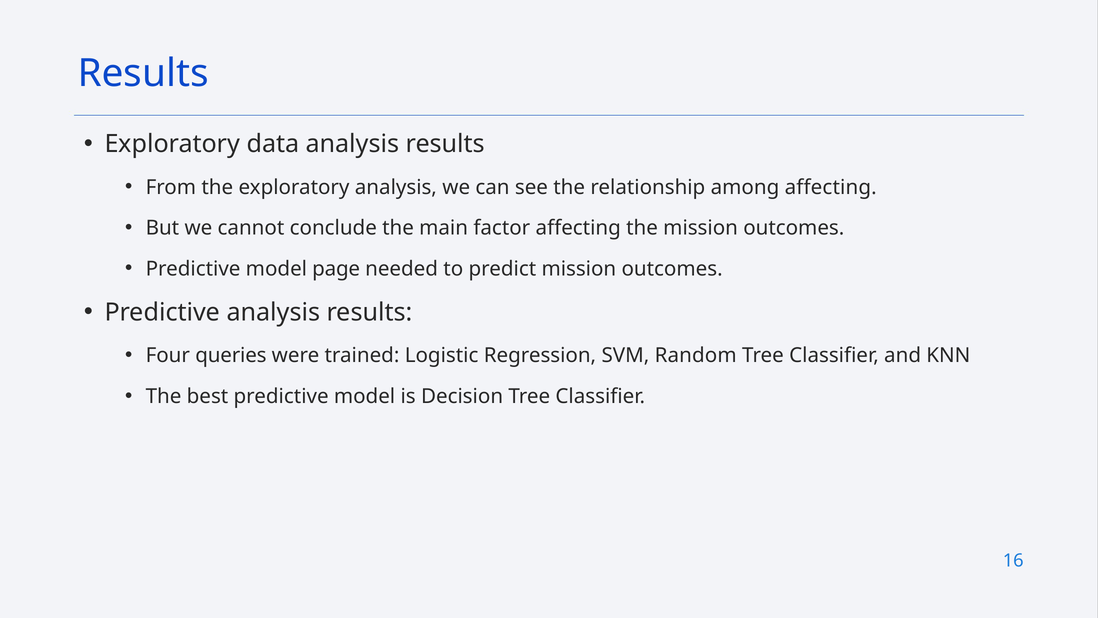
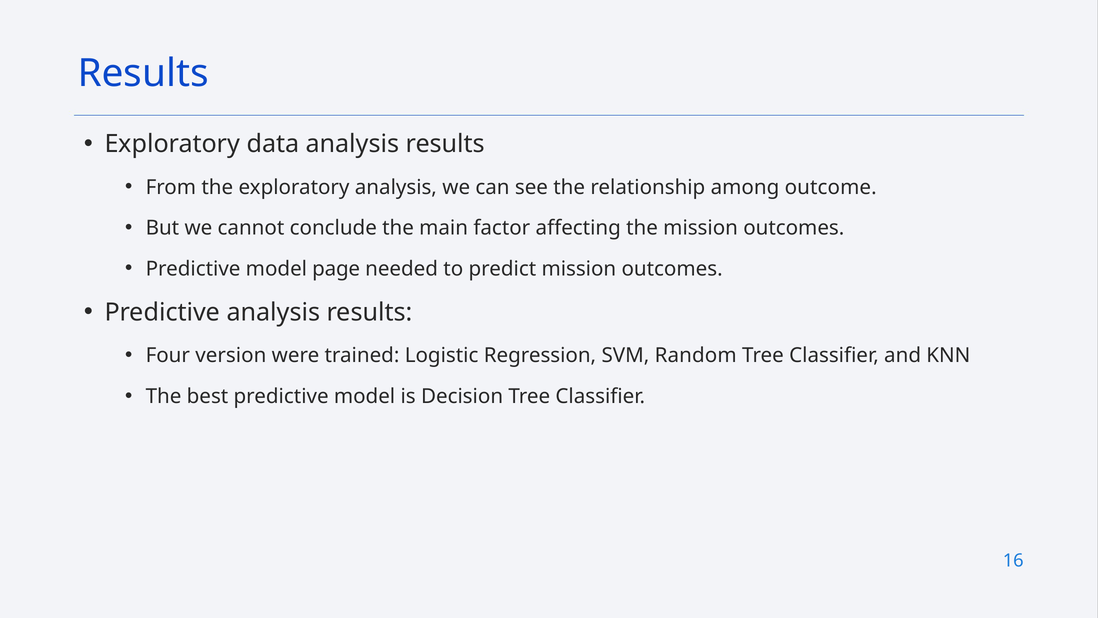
among affecting: affecting -> outcome (831, 187)
queries: queries -> version (231, 355)
